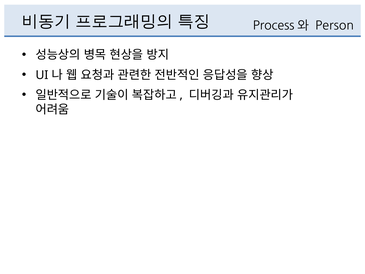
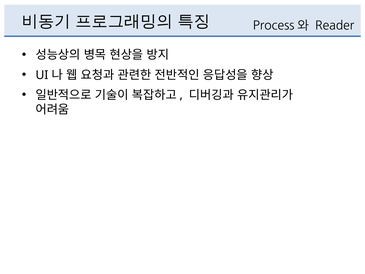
Person: Person -> Reader (335, 26)
